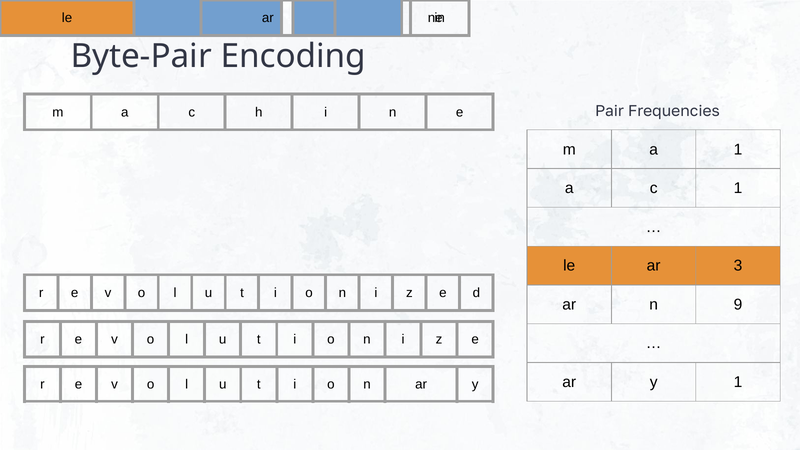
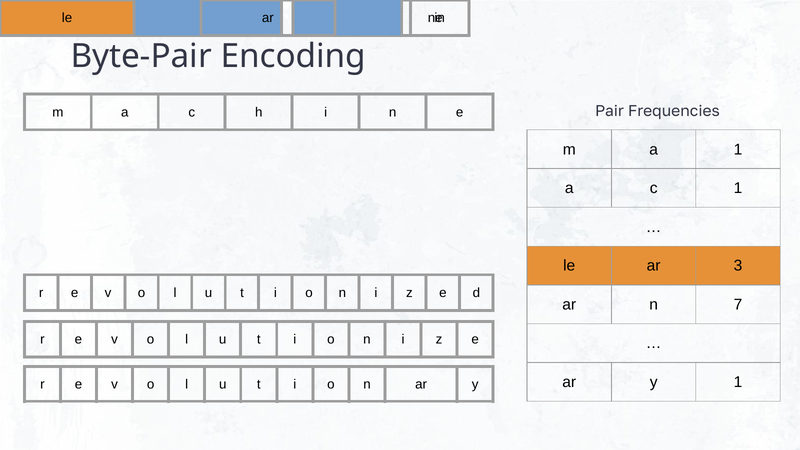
9: 9 -> 7 (738, 305)
